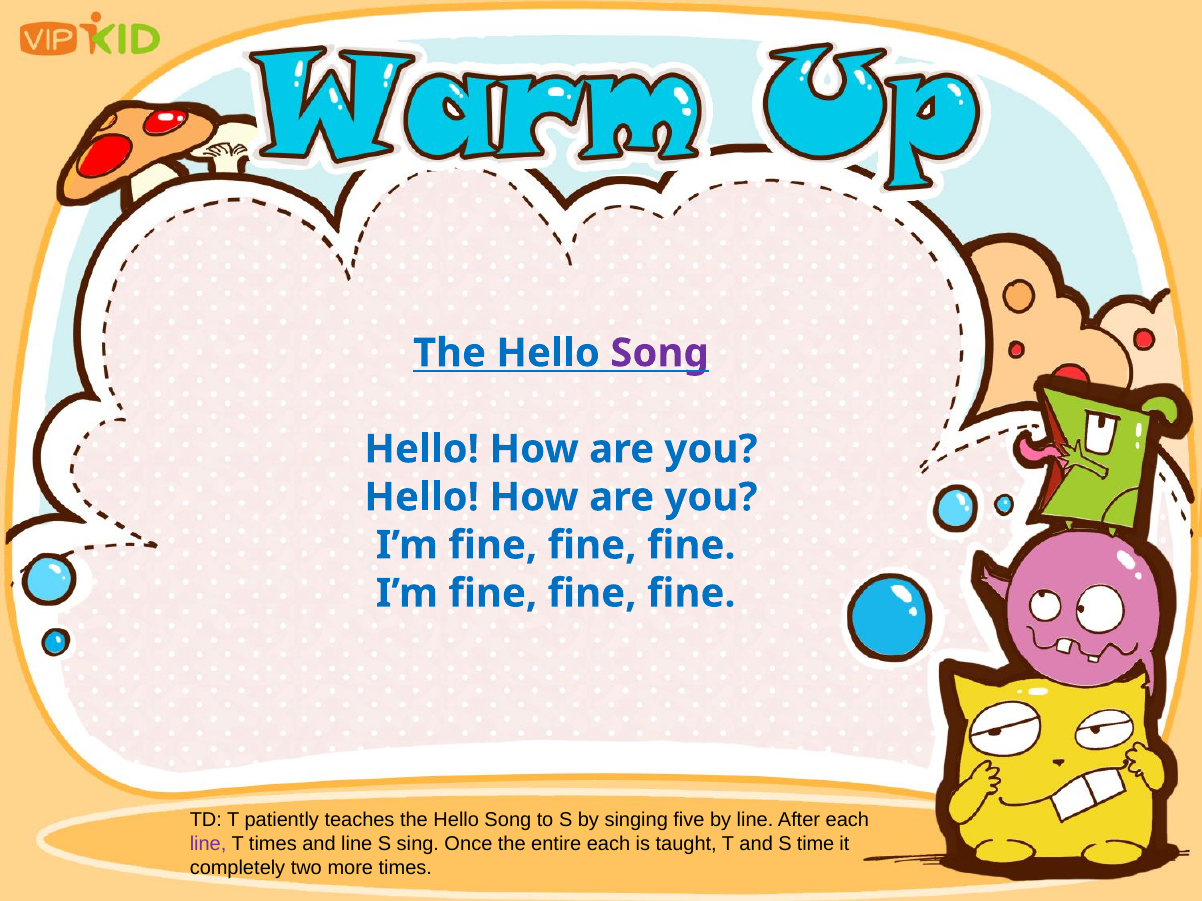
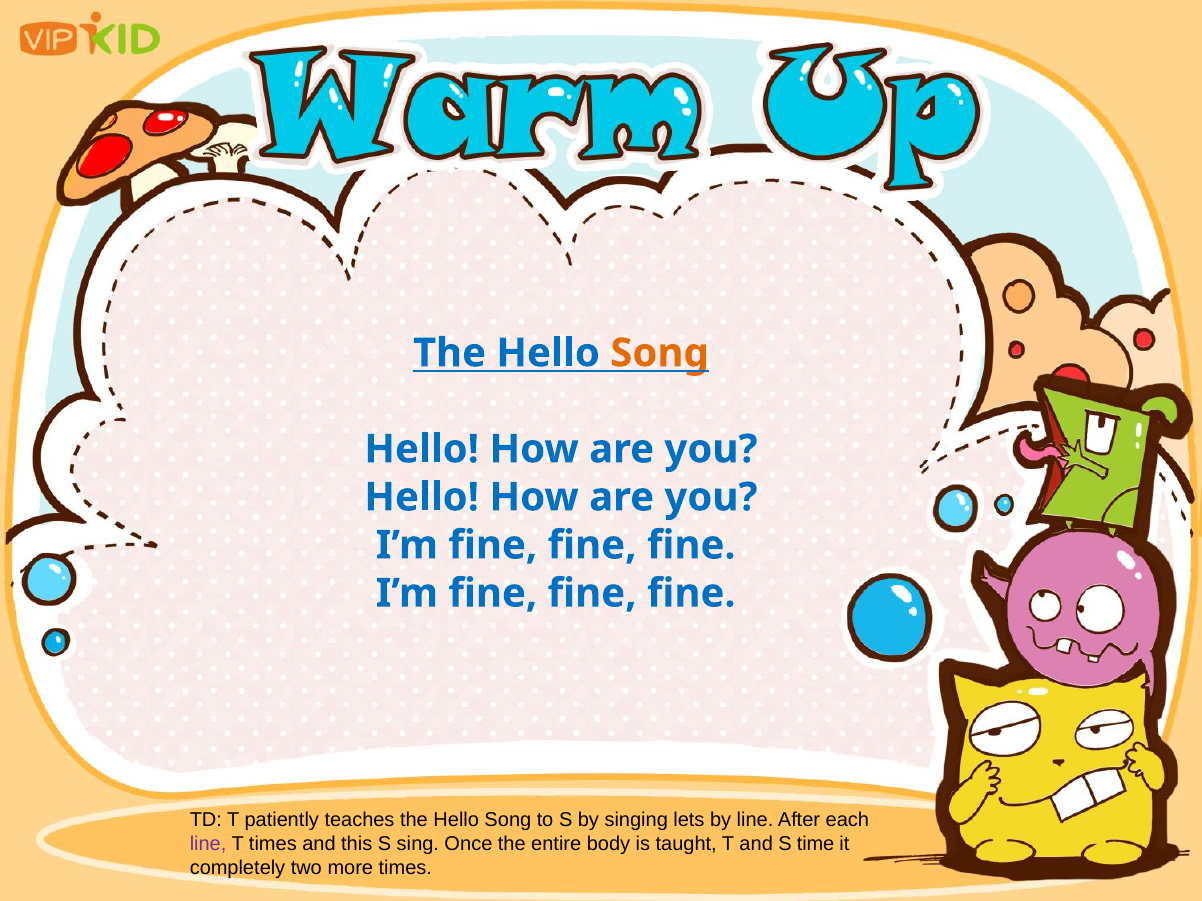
Song colour: purple -> orange (660, 353)
five: five -> lets (689, 821)
and line: line -> this (357, 845)
entire each: each -> body (608, 845)
